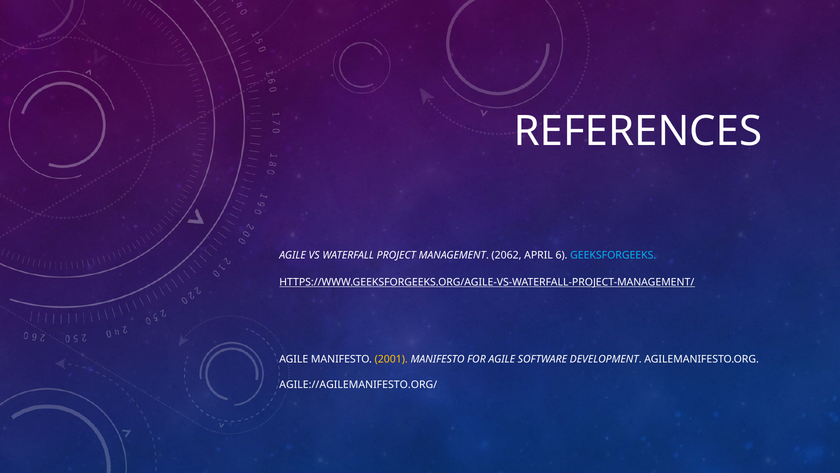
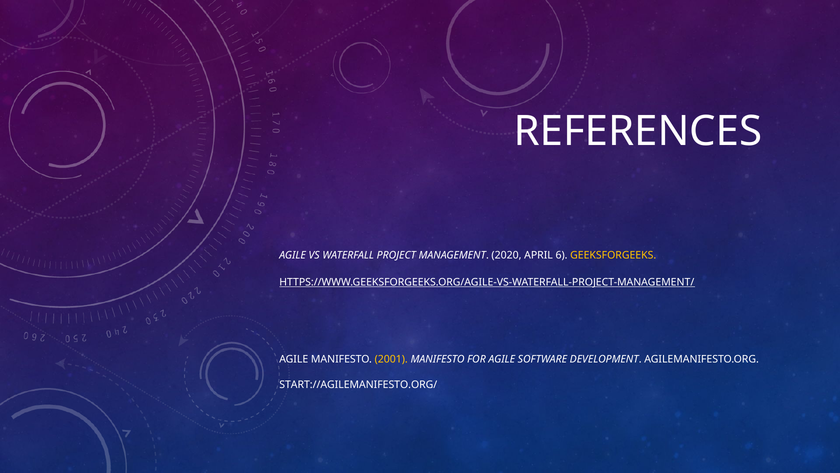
2062: 2062 -> 2020 (506, 255)
GEEKSFORGEEKS colour: light blue -> yellow (613, 255)
AGILE://AGILEMANIFESTO.ORG/: AGILE://AGILEMANIFESTO.ORG/ -> START://AGILEMANIFESTO.ORG/ (358, 384)
